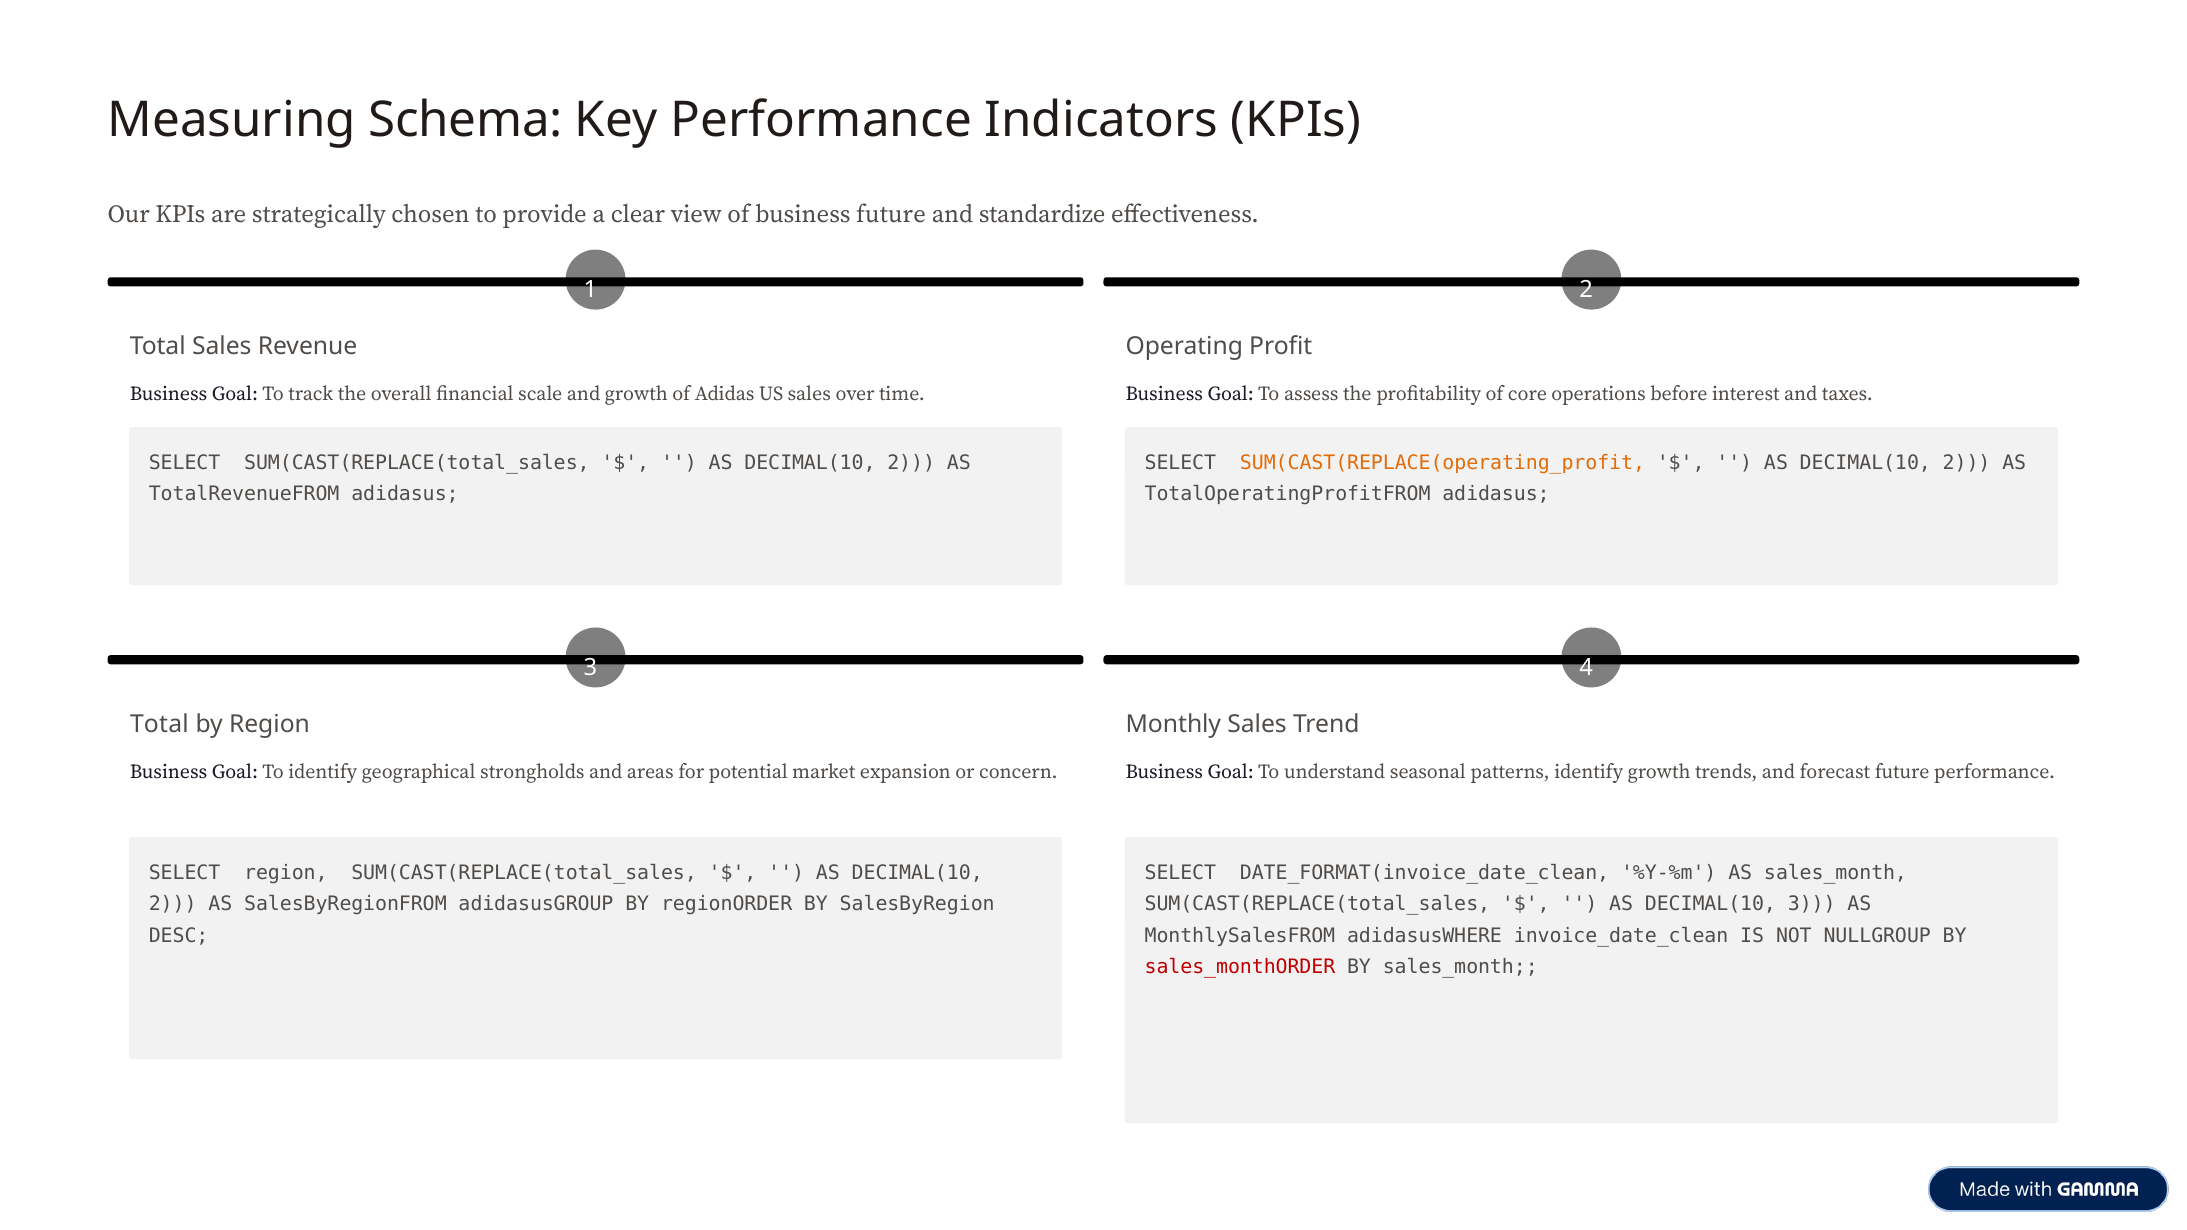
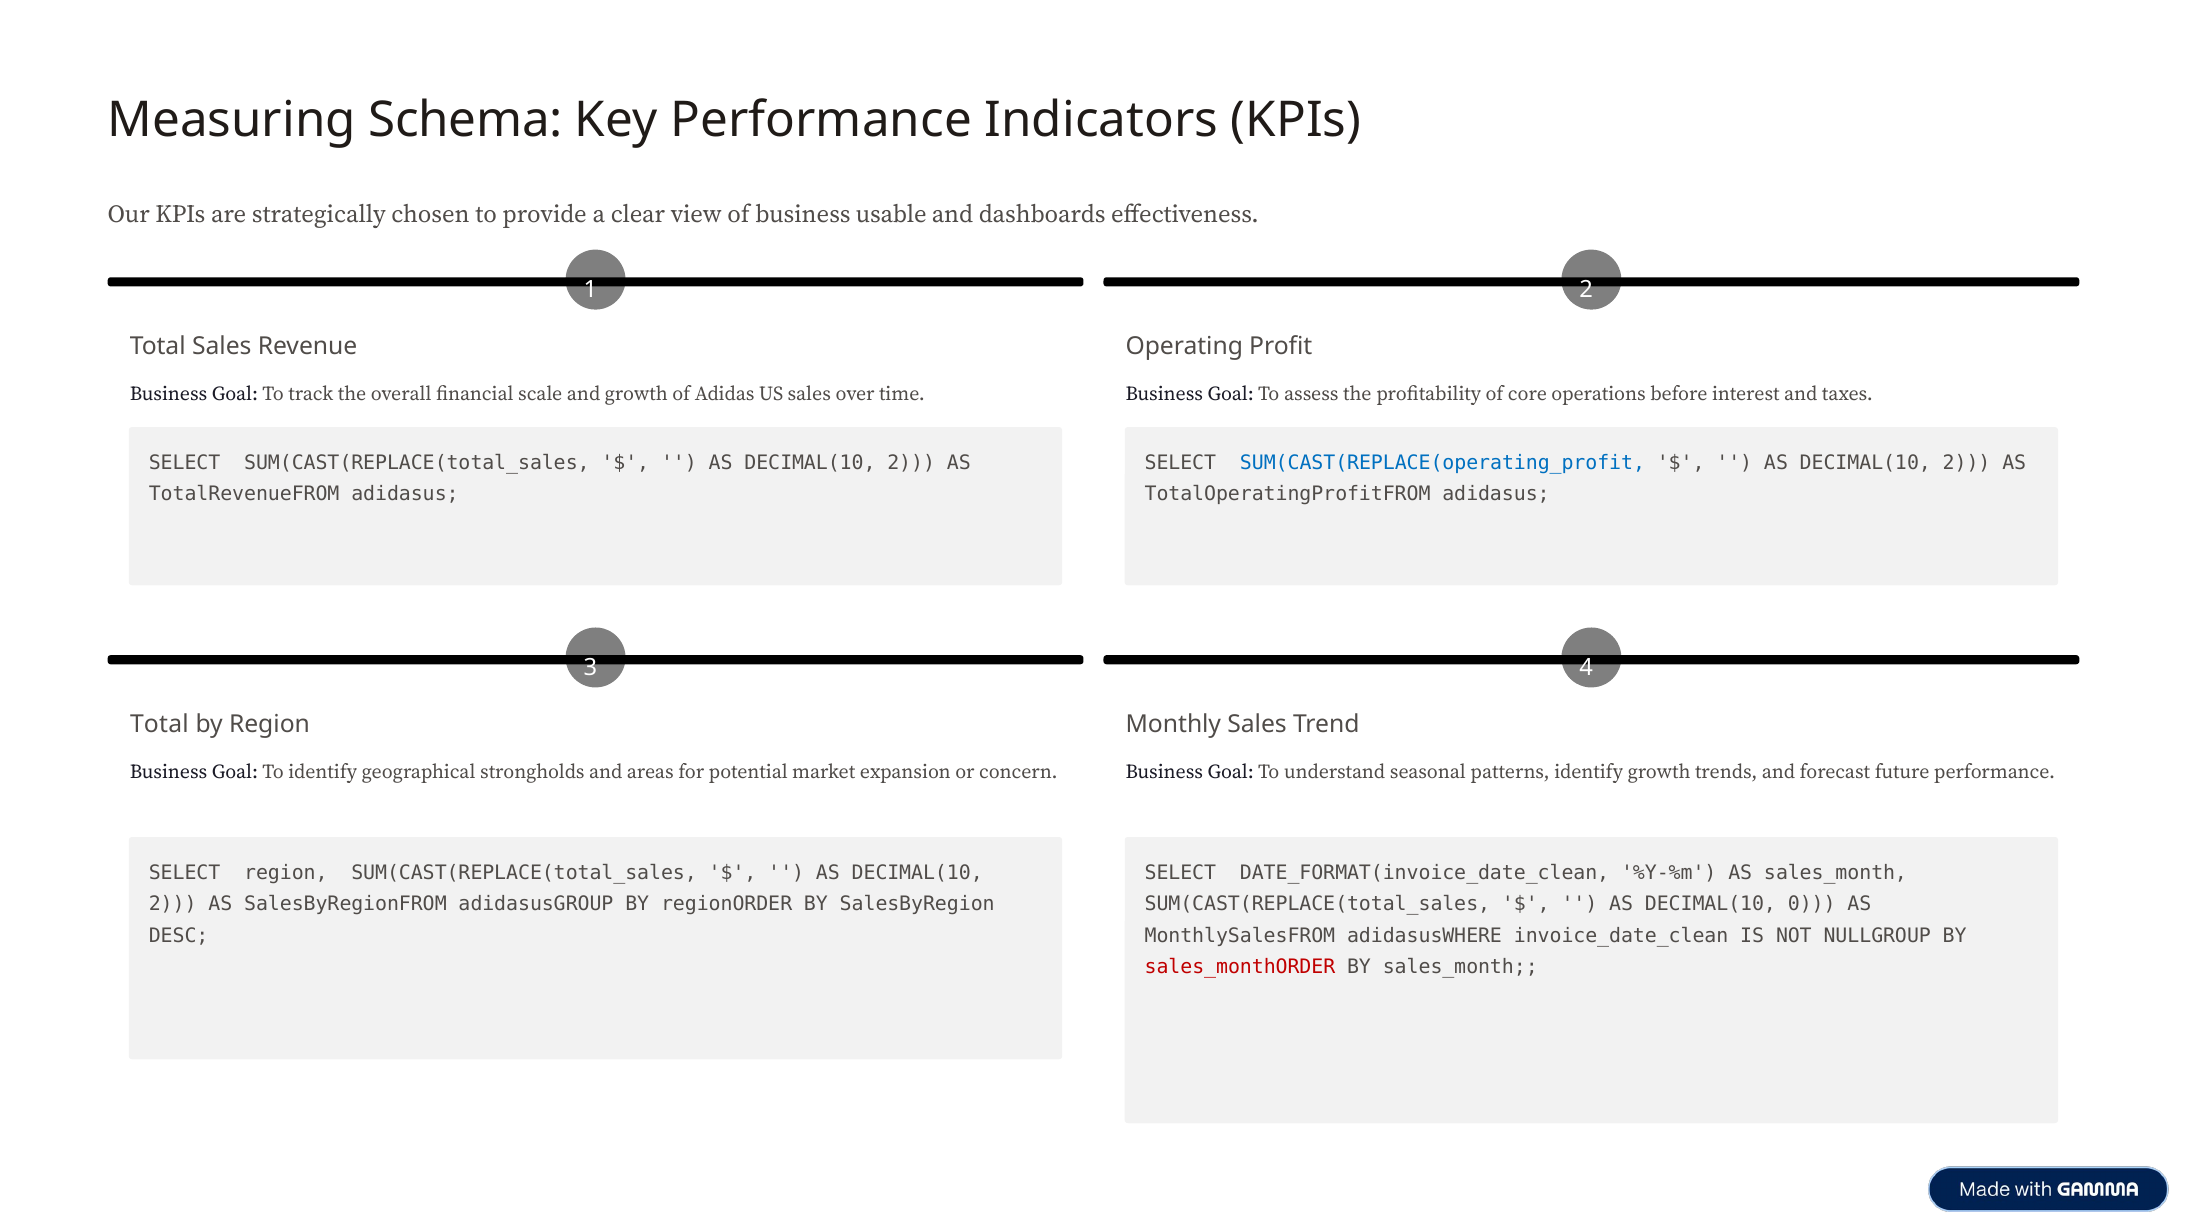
business future: future -> usable (891, 214)
standardize: standardize -> dashboards (1042, 214)
SUM(CAST(REPLACE(operating_profit colour: orange -> blue (1442, 463)
DECIMAL(10 3: 3 -> 0 (1812, 904)
